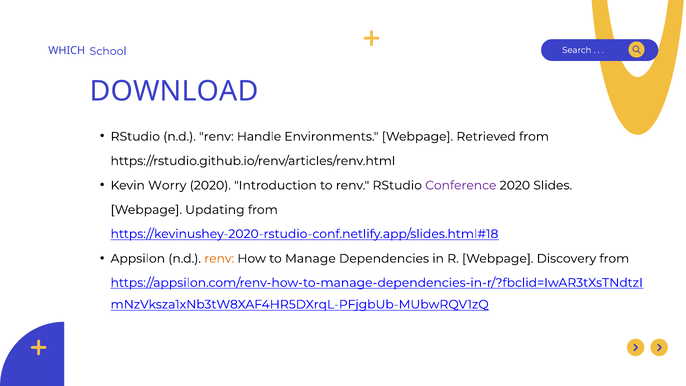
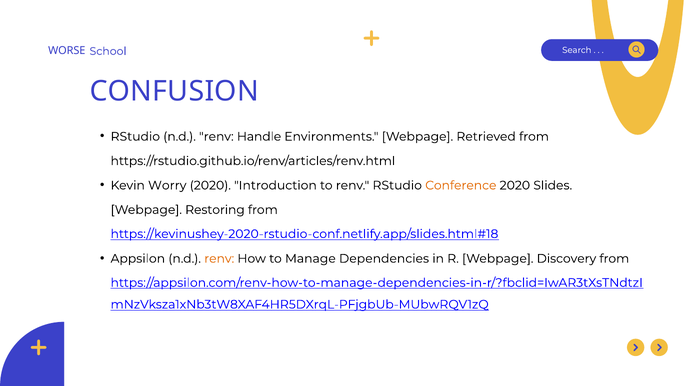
WHICH: WHICH -> WORSE (67, 50)
DOWNLOAD: DOWNLOAD -> CONFUSION (174, 91)
Conference colour: purple -> orange (461, 185)
Updating: Updating -> Restoring (215, 210)
